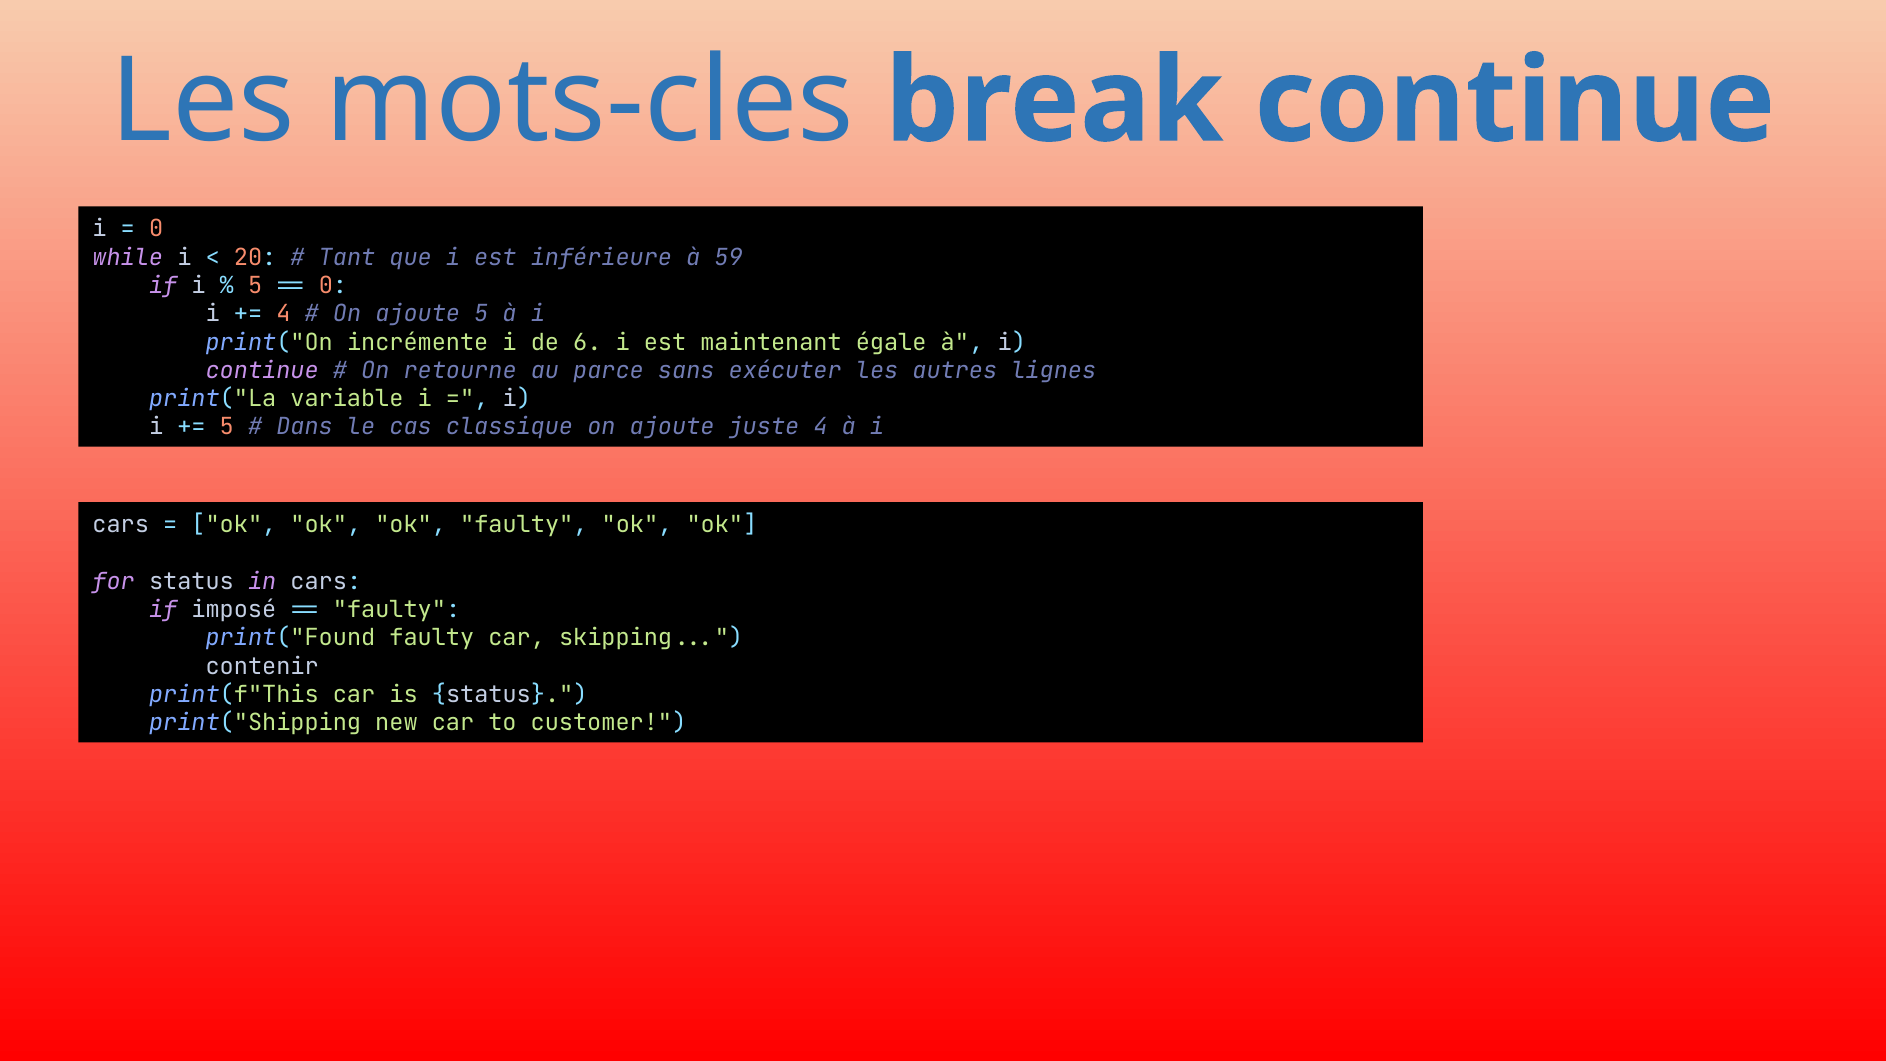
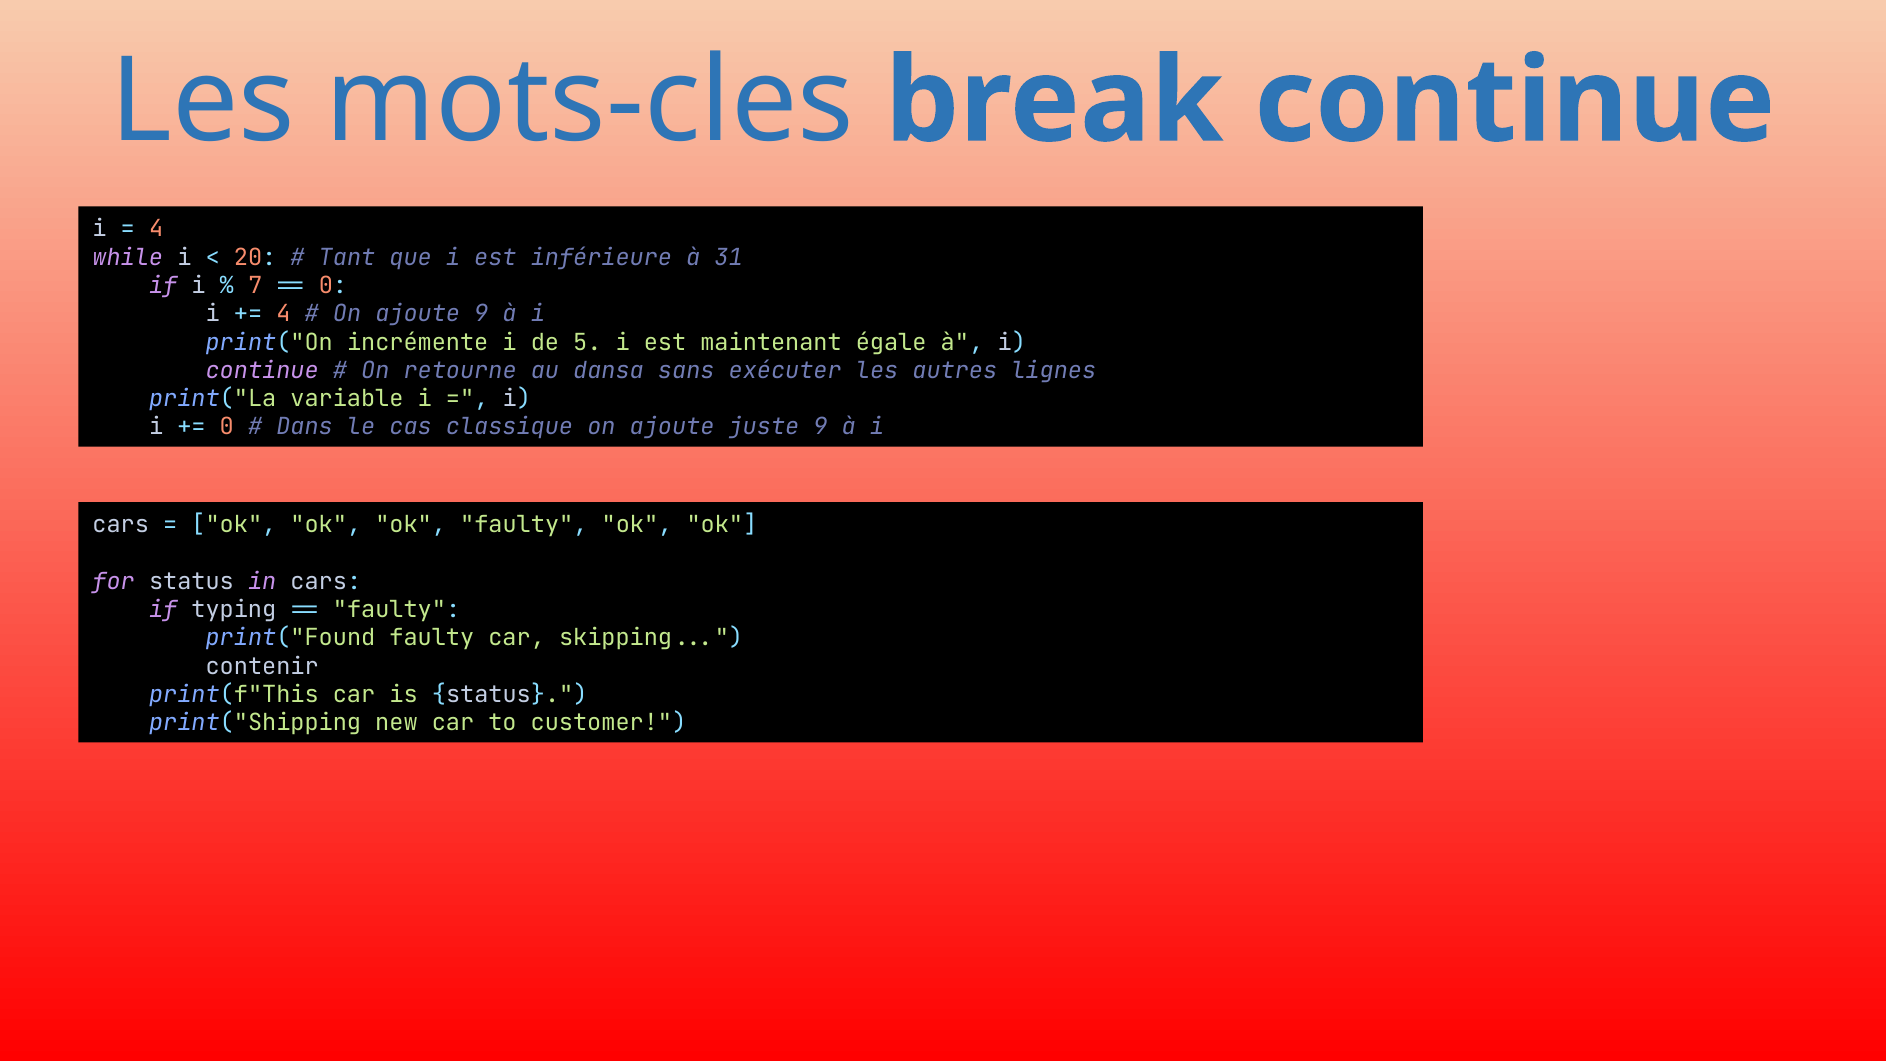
0: 0 -> 4 (156, 229)
59: 59 -> 31 (729, 257)
5: 5 -> 7 (255, 286)
ajoute 5: 5 -> 9 (481, 314)
6: 6 -> 5 (587, 342)
parce: parce -> dansa (609, 371)
5: 5 -> 0 (227, 427)
juste 4: 4 -> 9 (820, 427)
imposé: imposé -> typing (234, 610)
